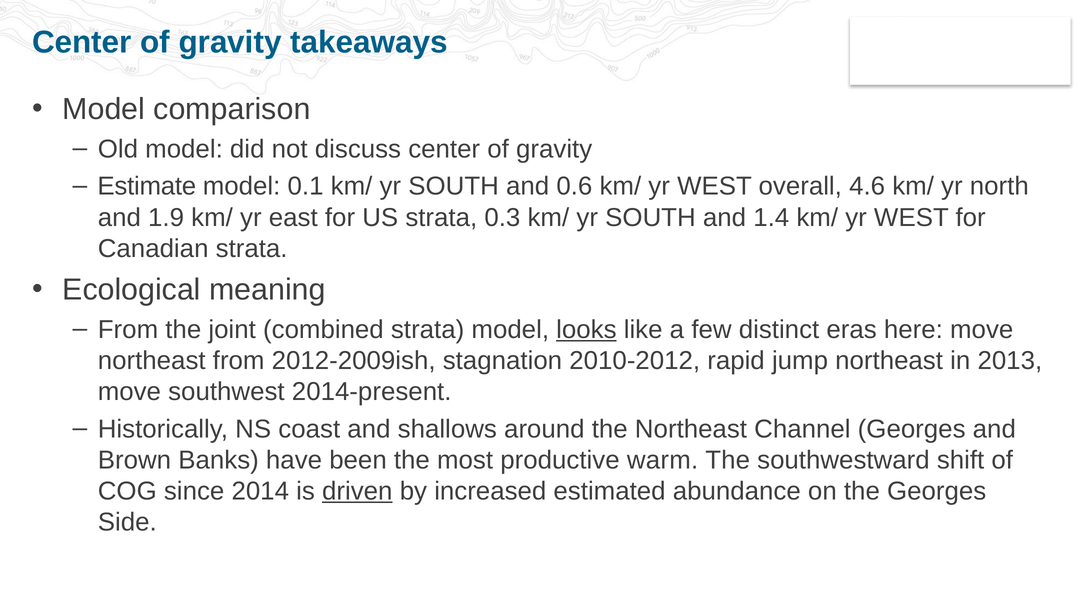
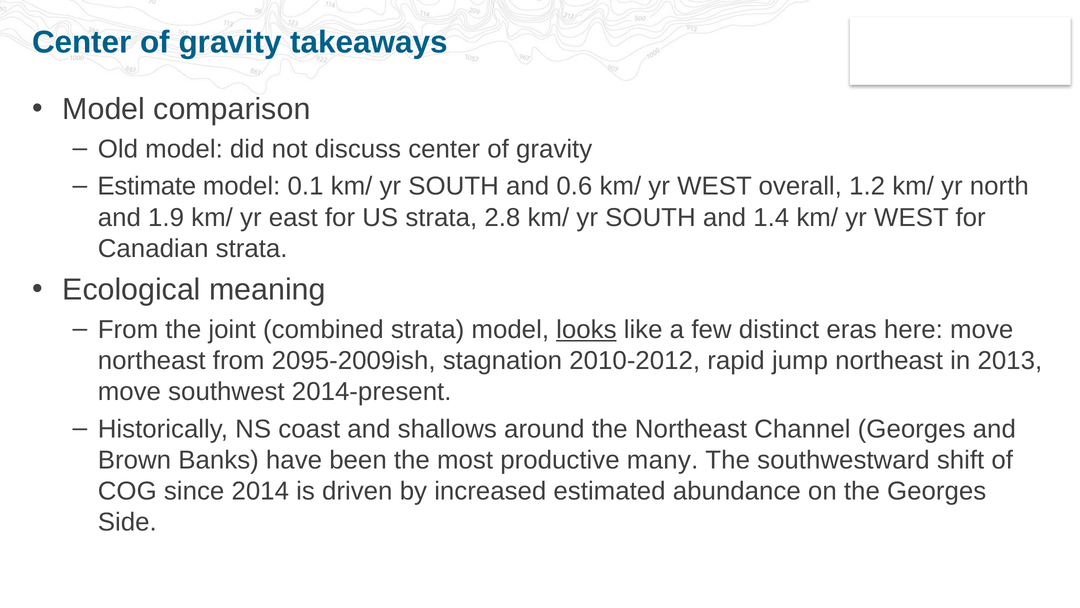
4.6: 4.6 -> 1.2 (867, 186)
0.3: 0.3 -> 2.8 (502, 217)
2012-2009ish: 2012-2009ish -> 2095-2009ish (354, 360)
warm: warm -> many (663, 460)
driven underline: present -> none (357, 491)
